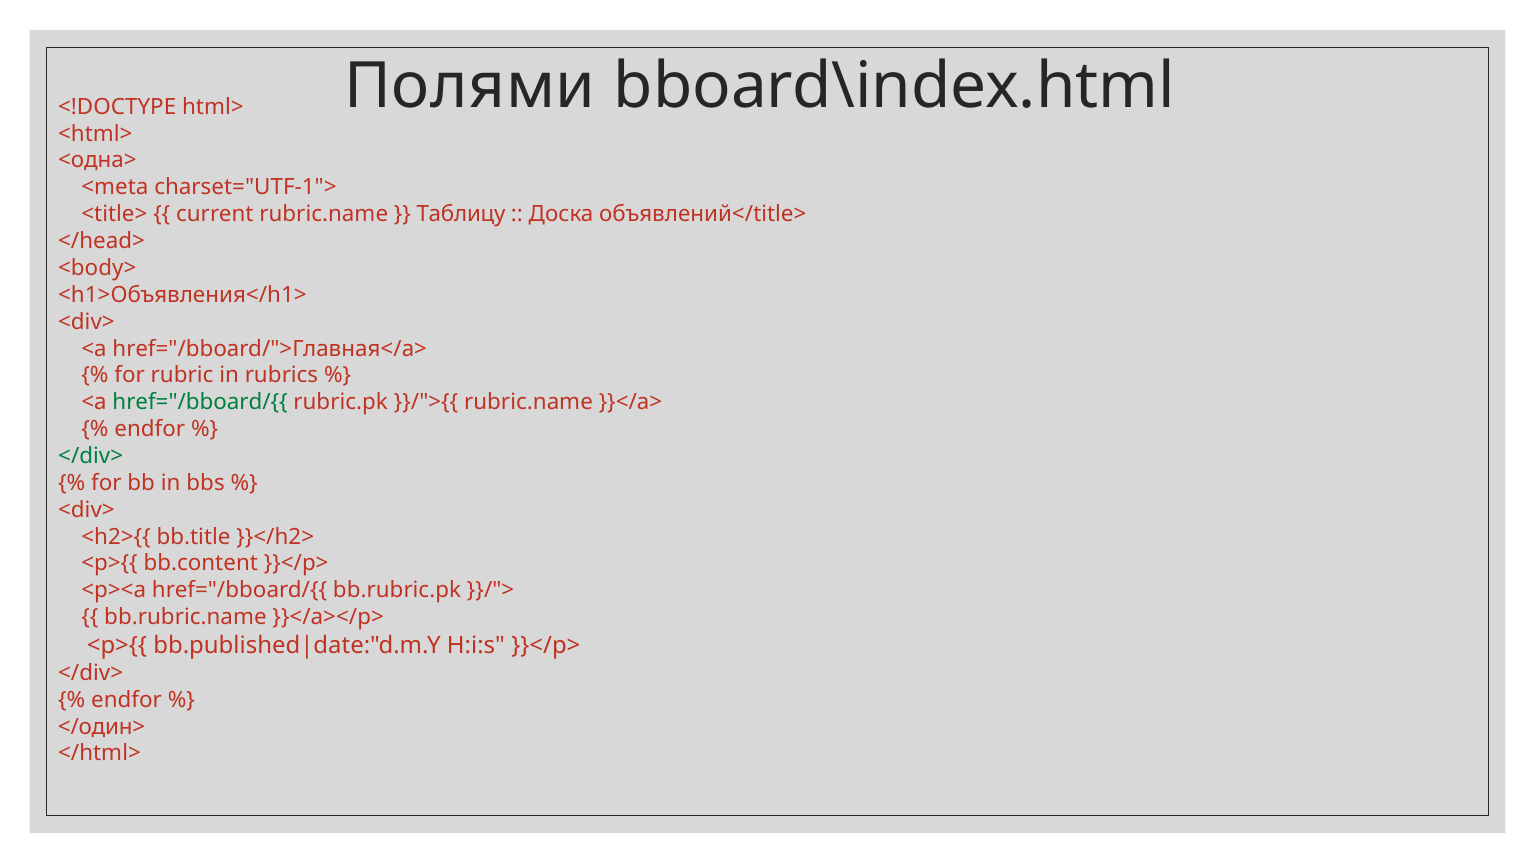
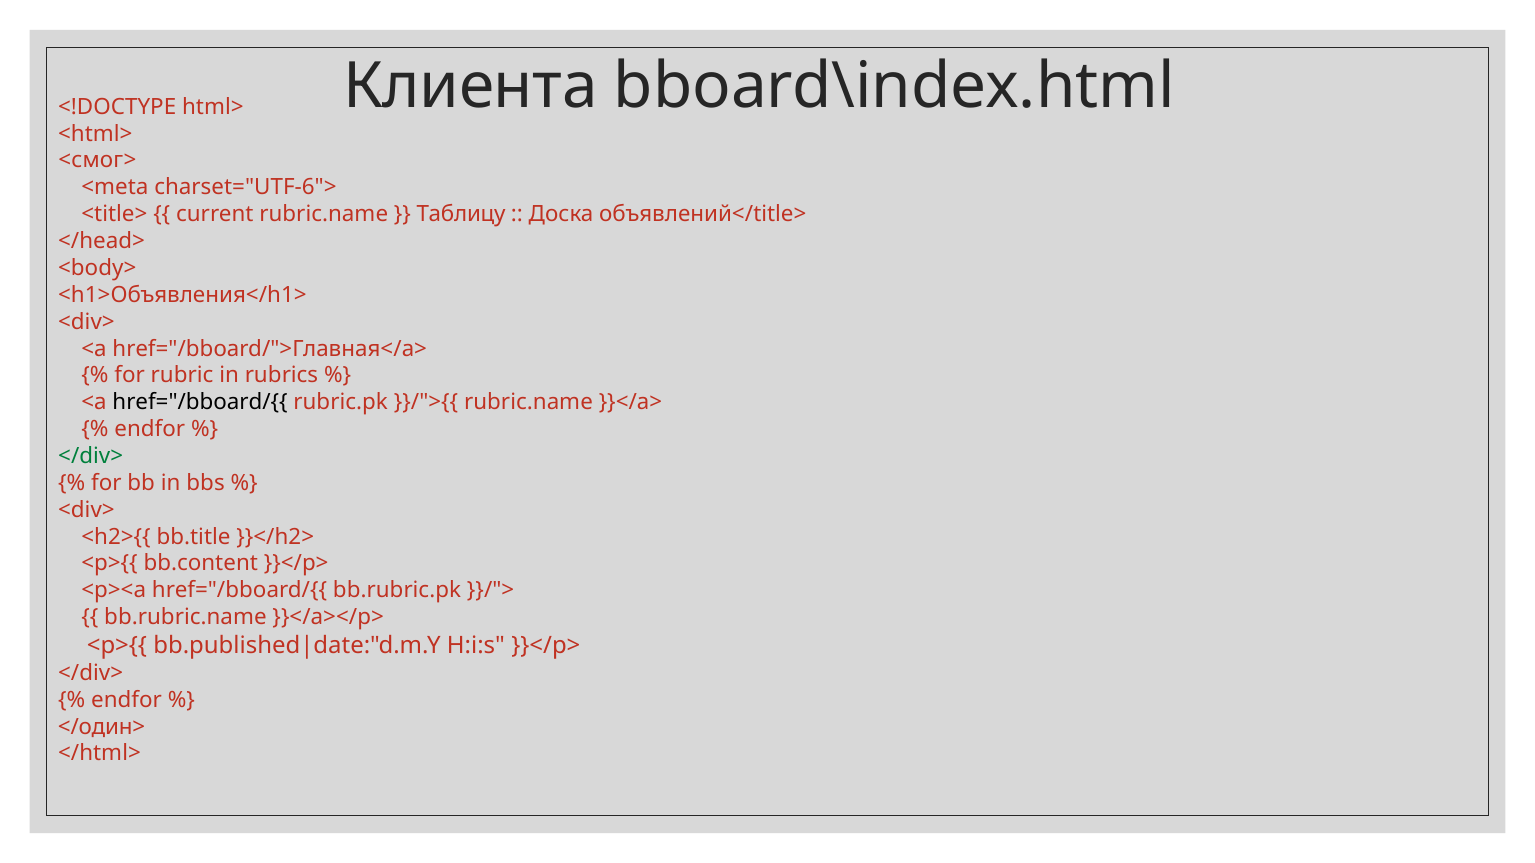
Полями: Полями -> Клиента (470, 87)
<одна>: <одна> -> <смог> (97, 161)
charset="UTF-1">: charset="UTF-1"> -> charset="UTF-6"> (245, 188)
href="/bboard/{{ colour: green -> black (200, 403)
